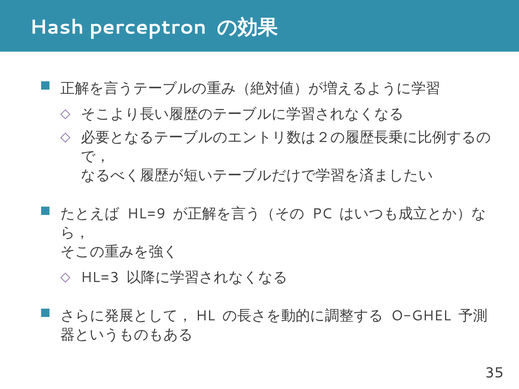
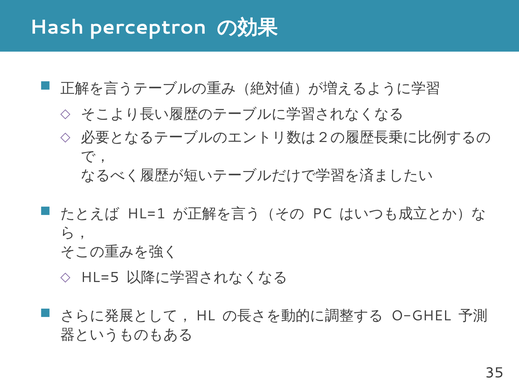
HL=9: HL=9 -> HL=1 (146, 214)
HL=3: HL=3 -> HL=5 (100, 278)
